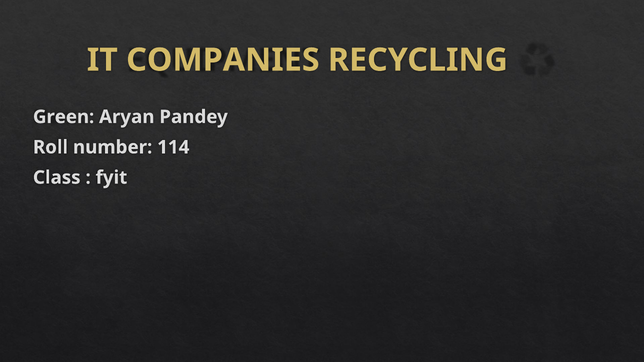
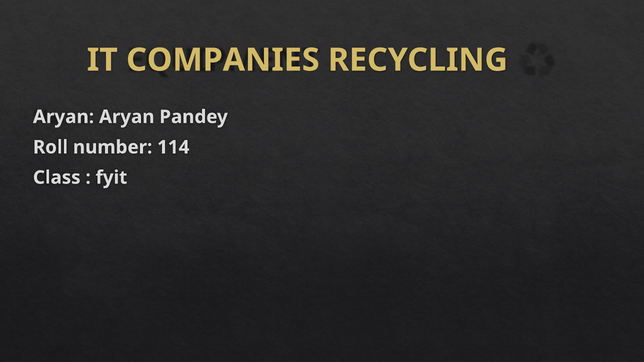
Green: Green -> Aryan (64, 117)
